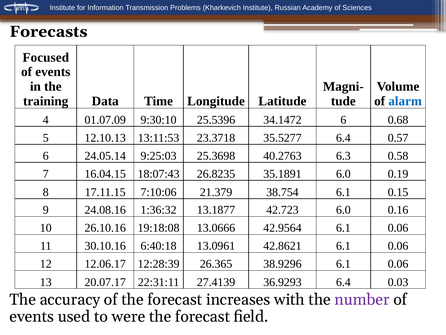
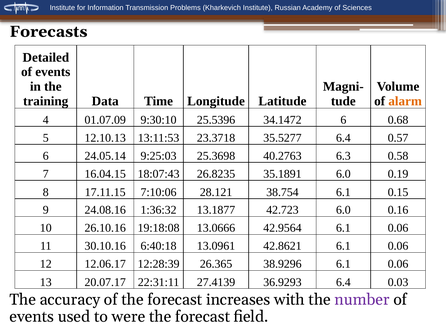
Focused: Focused -> Detailed (46, 57)
alarm colour: blue -> orange (405, 101)
21.379: 21.379 -> 28.121 (216, 192)
